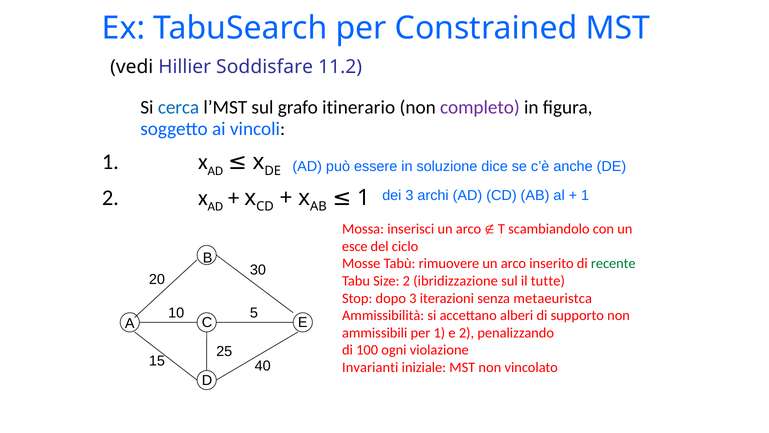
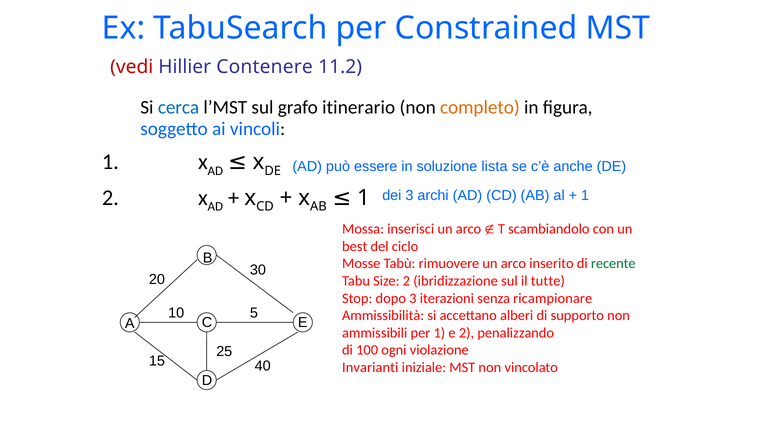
vedi colour: black -> red (132, 67)
Soddisfare: Soddisfare -> Contenere (265, 67)
completo colour: purple -> orange (480, 107)
dice: dice -> lista (494, 166)
esce: esce -> best (355, 246)
metaeuristca: metaeuristca -> ricampionare (553, 298)
